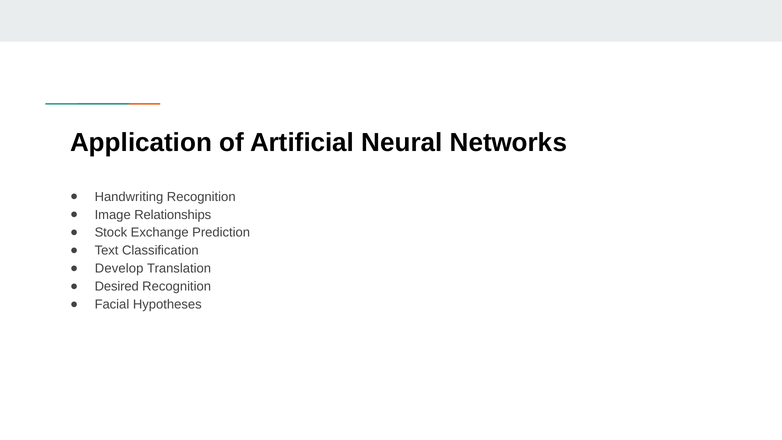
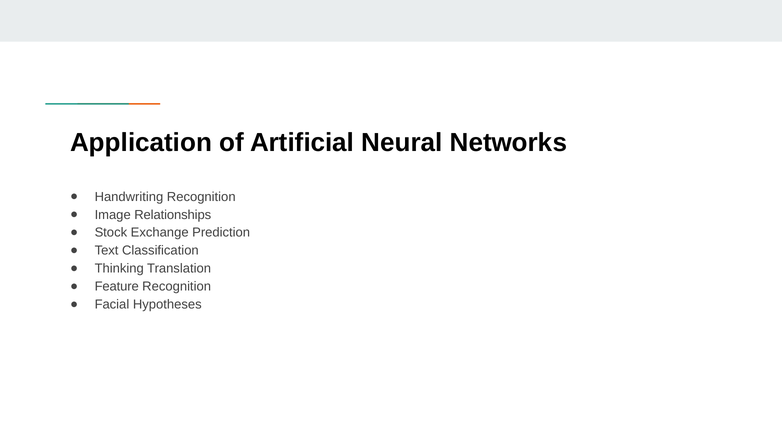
Develop: Develop -> Thinking (119, 269)
Desired: Desired -> Feature (117, 287)
